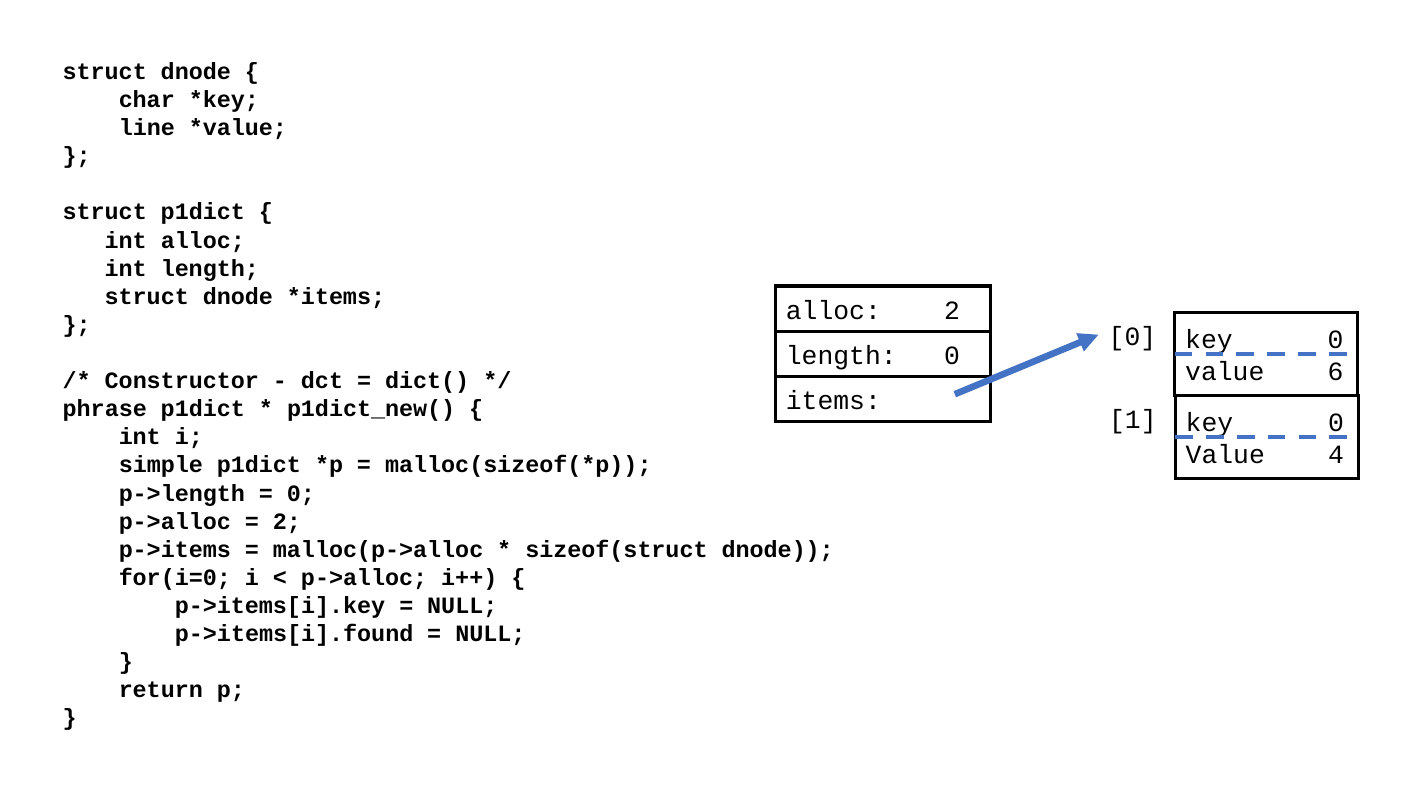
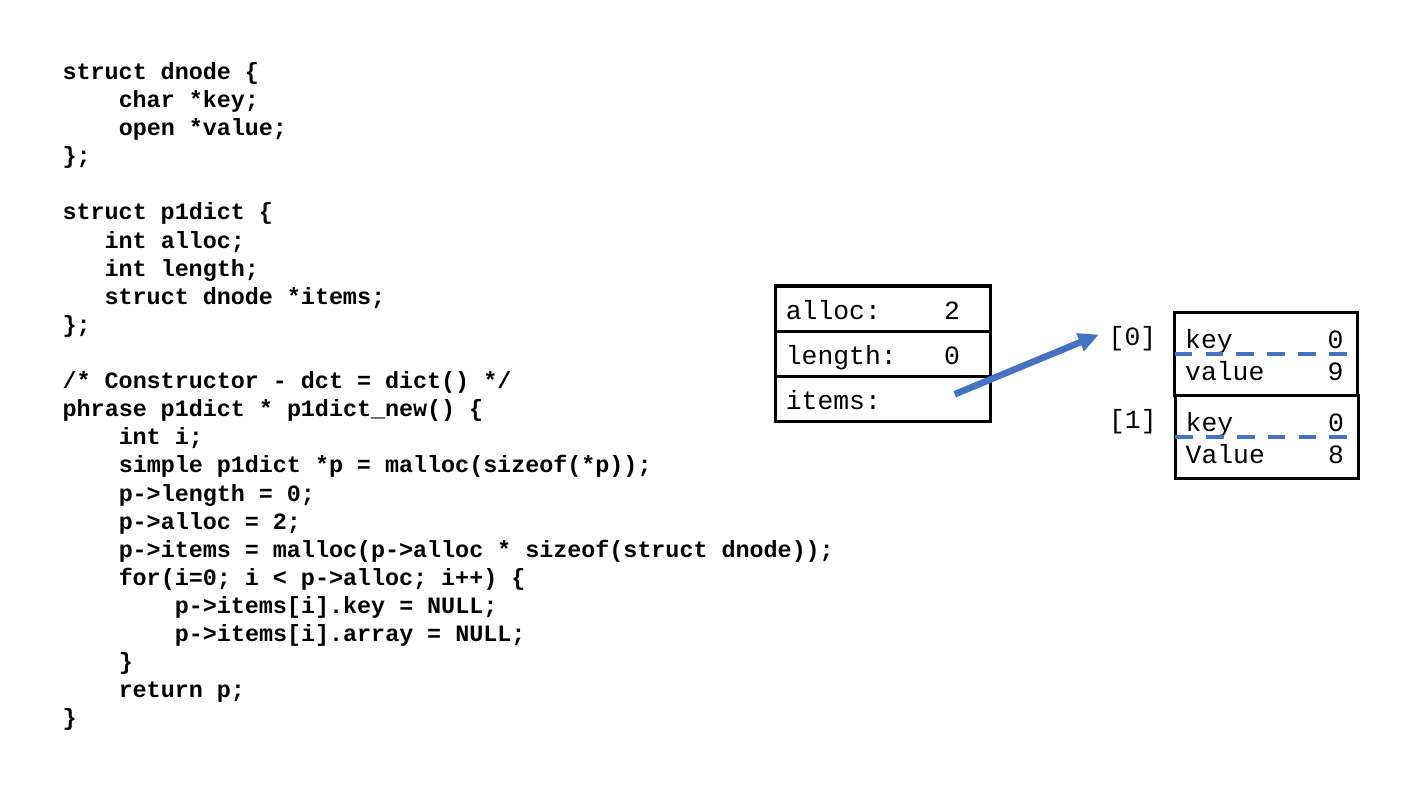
line: line -> open (147, 128)
6: 6 -> 9 (1336, 372)
4: 4 -> 8 (1336, 455)
p->items[i].found: p->items[i].found -> p->items[i].array (294, 634)
